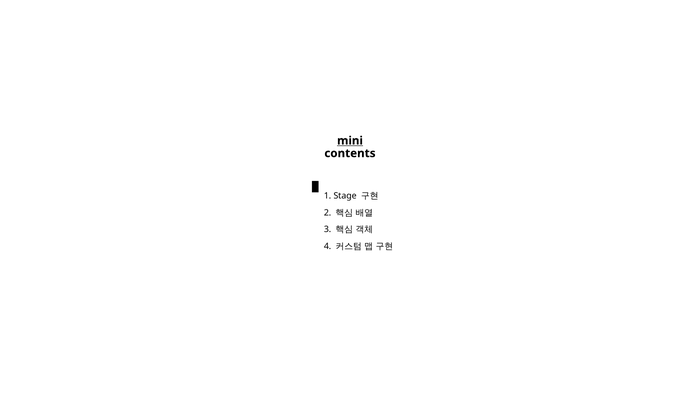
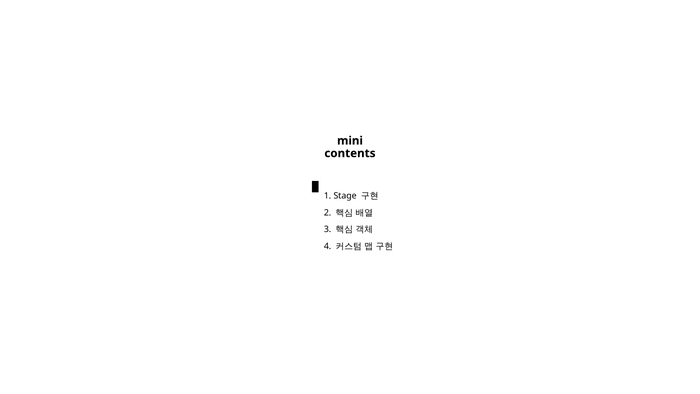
mini underline: present -> none (350, 141)
